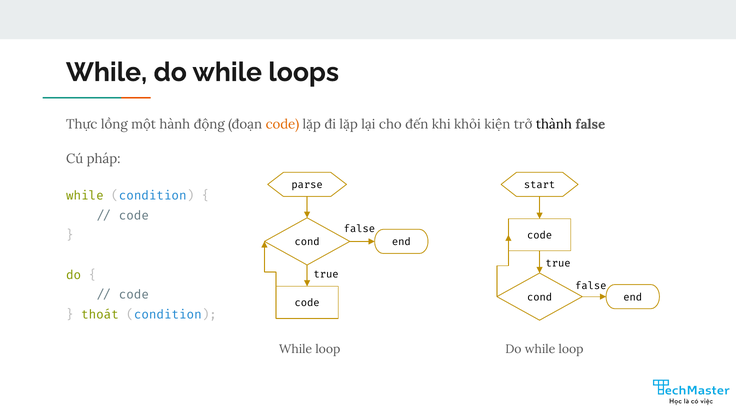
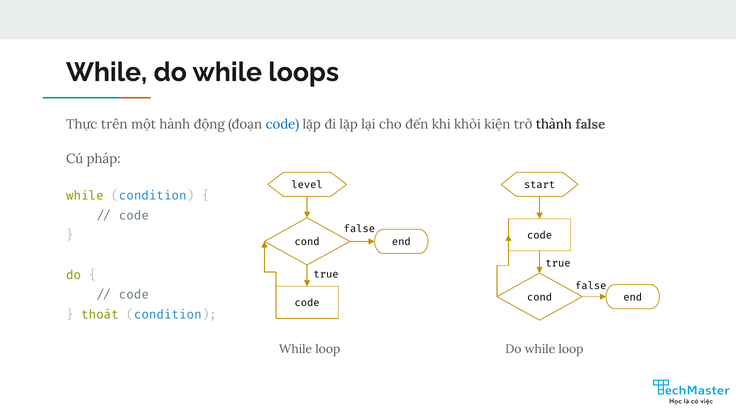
lồng: lồng -> trên (114, 124)
code colour: orange -> blue (282, 124)
parse: parse -> level (307, 185)
